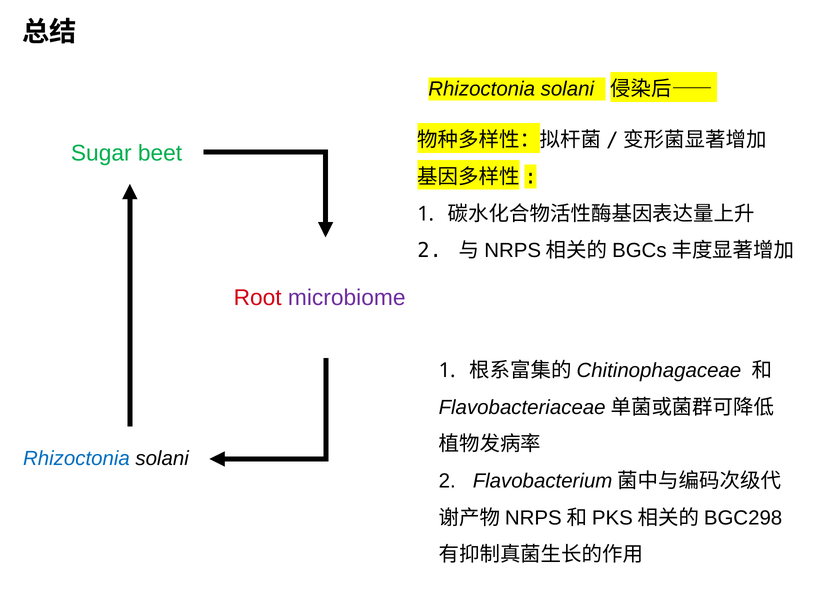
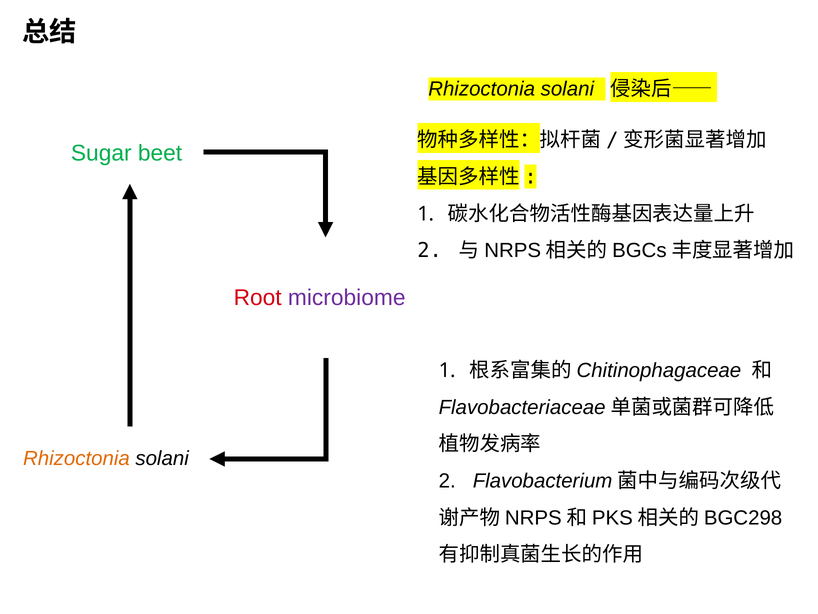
Rhizoctonia colour: blue -> orange (76, 458)
